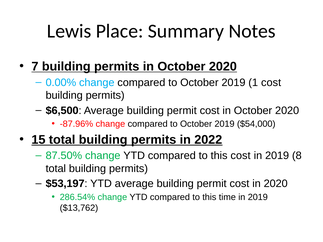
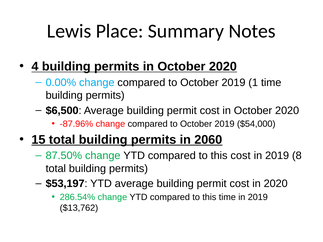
7: 7 -> 4 (35, 67)
1 cost: cost -> time (271, 83)
2022: 2022 -> 2060 (208, 140)
